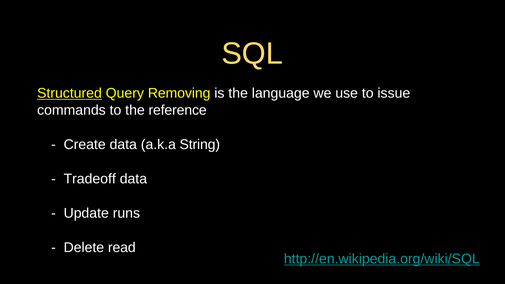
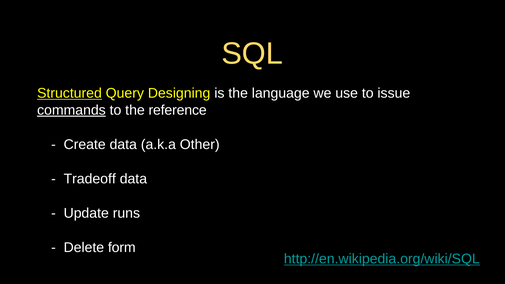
Removing: Removing -> Designing (179, 93)
commands underline: none -> present (71, 110)
String: String -> Other (200, 144)
read: read -> form (122, 248)
